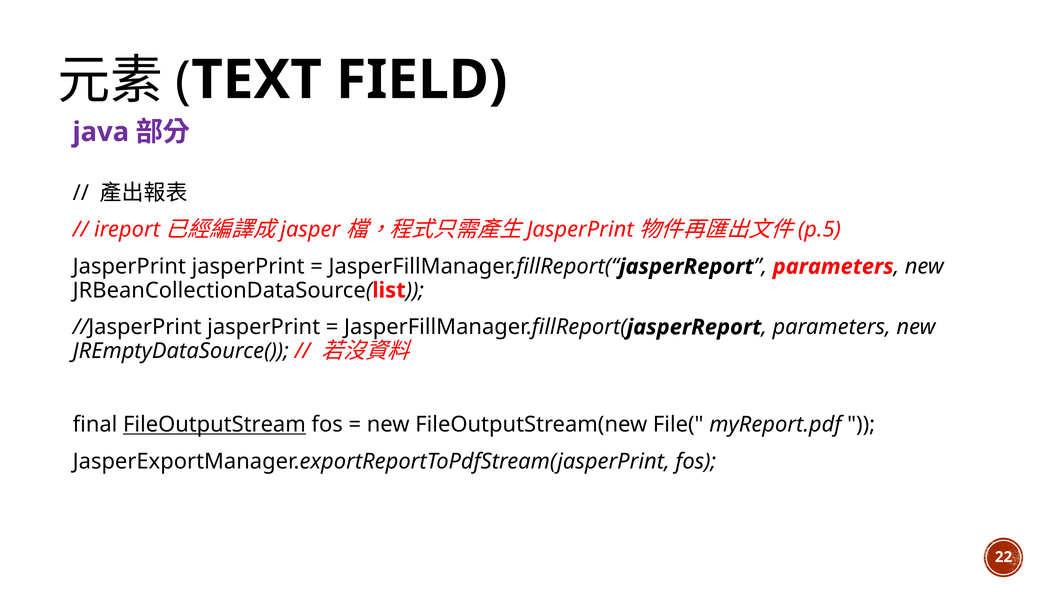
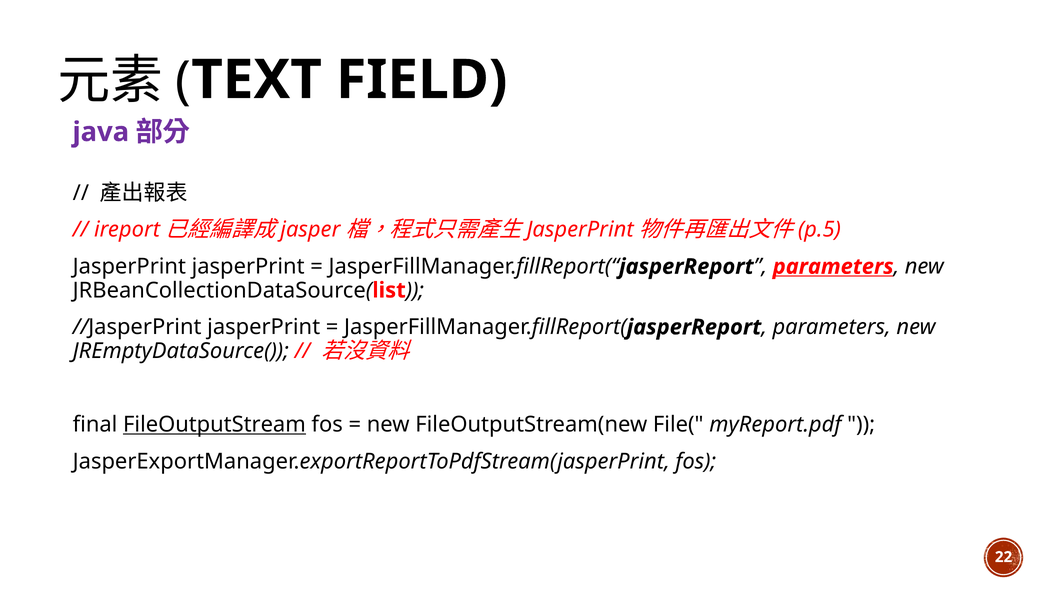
parameters underline: none -> present (833, 266)
